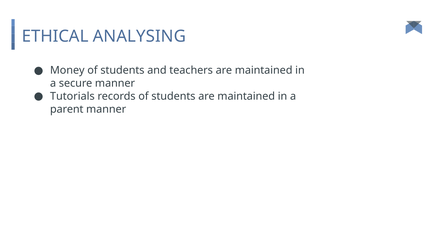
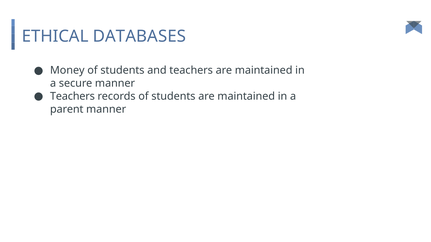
ANALYSING: ANALYSING -> DATABASES (139, 37)
Tutorials: Tutorials -> Teachers (72, 96)
